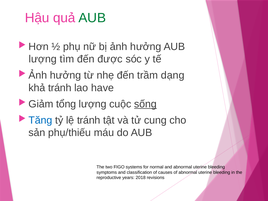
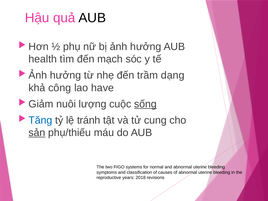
AUB colour: green -> black (92, 18)
lượng: lượng -> health (43, 59)
được: được -> mạch (110, 59)
khả tránh: tránh -> công (60, 88)
tổng: tổng -> nuôi (66, 104)
sản underline: none -> present (37, 133)
